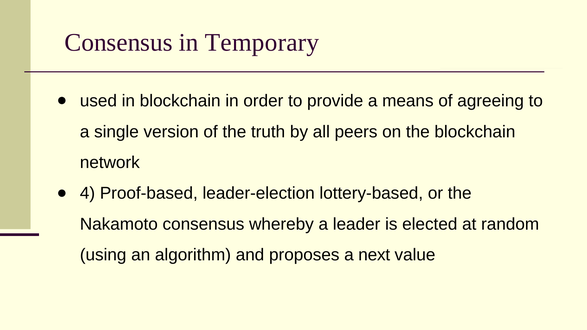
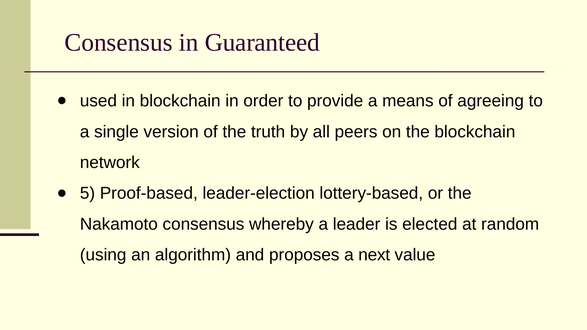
Temporary: Temporary -> Guaranteed (262, 43)
4: 4 -> 5 (88, 193)
